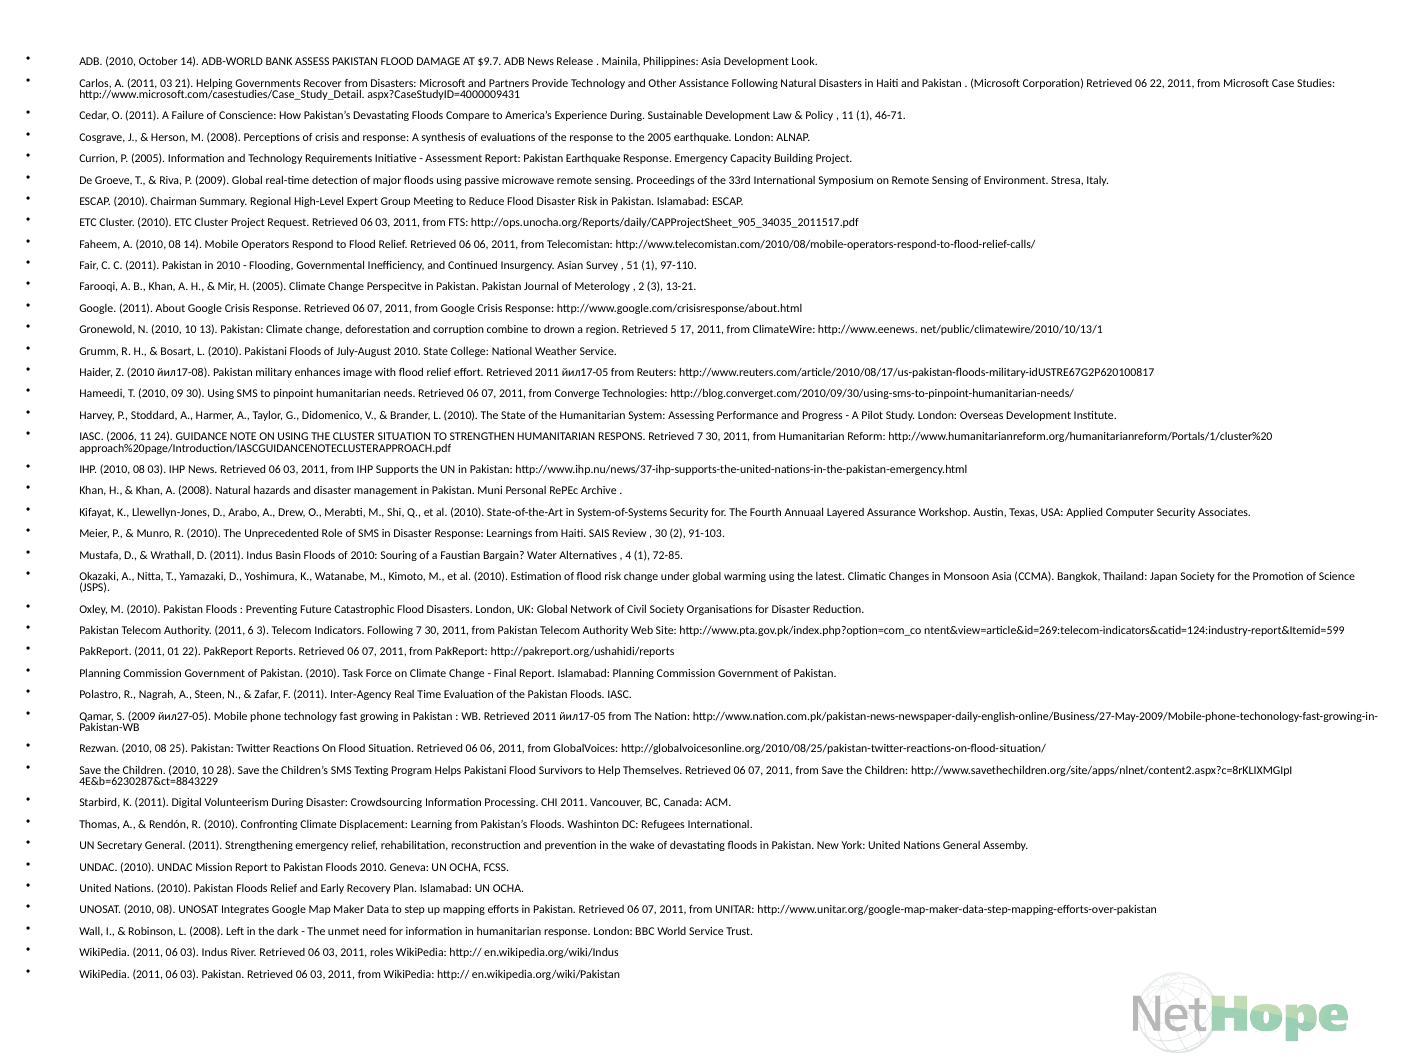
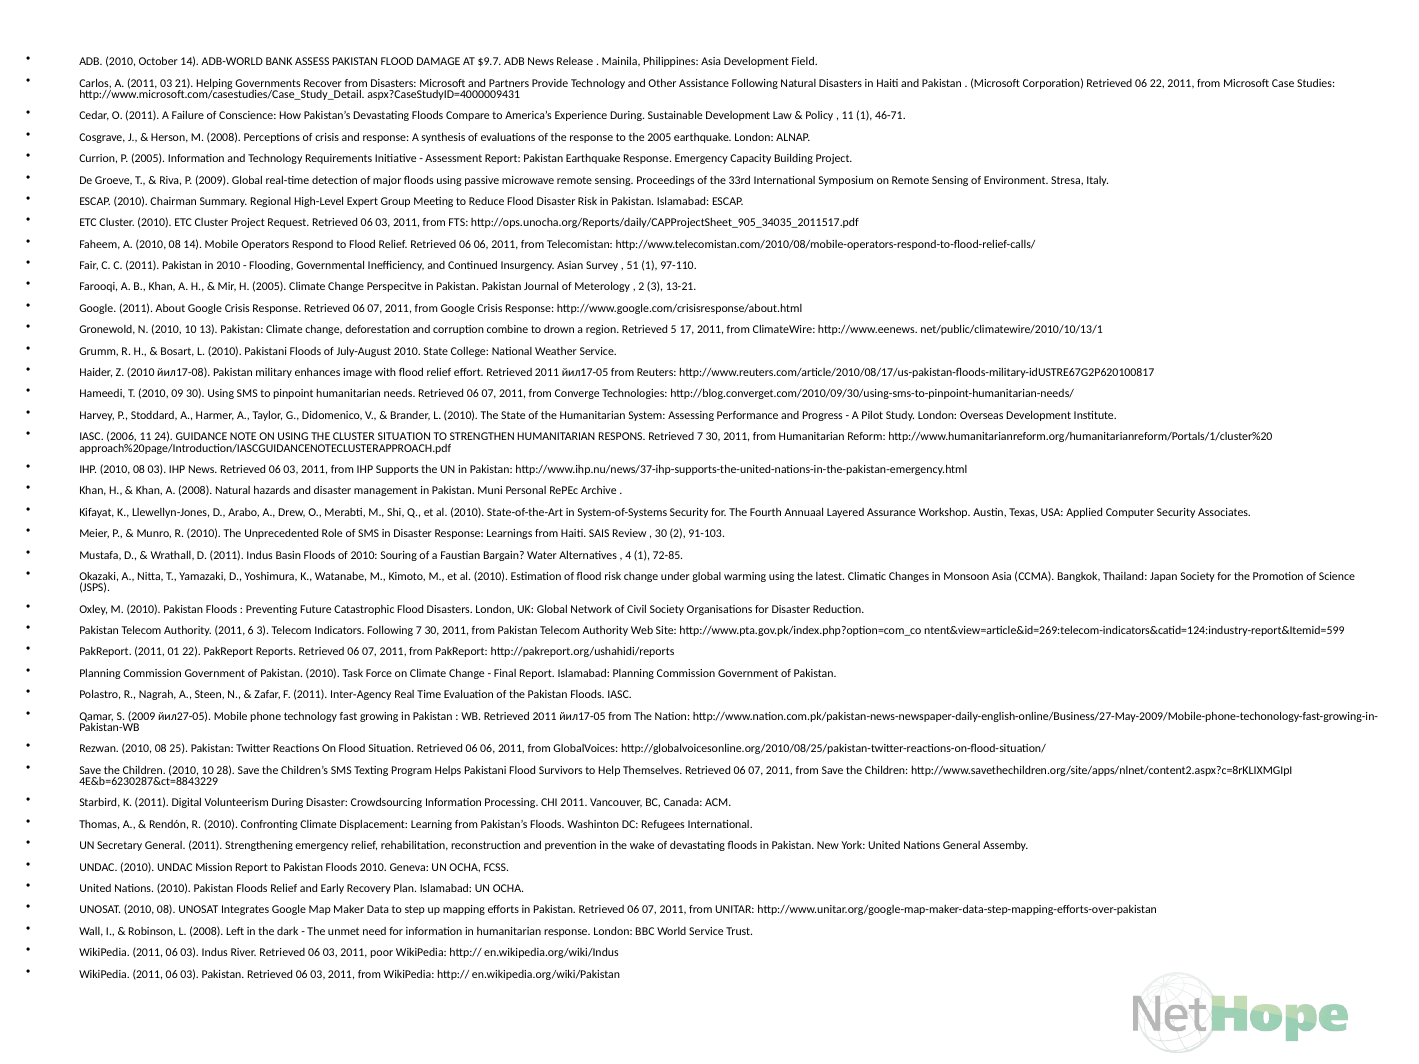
Look: Look -> Field (805, 62)
roles: roles -> poor (382, 953)
